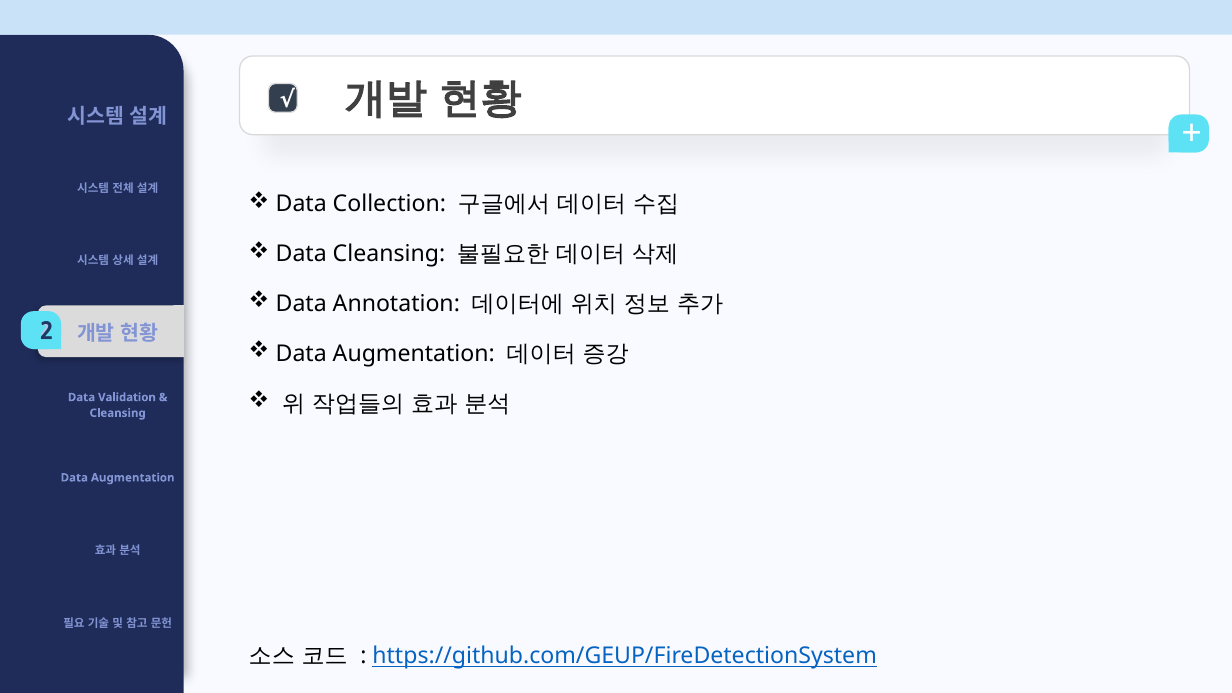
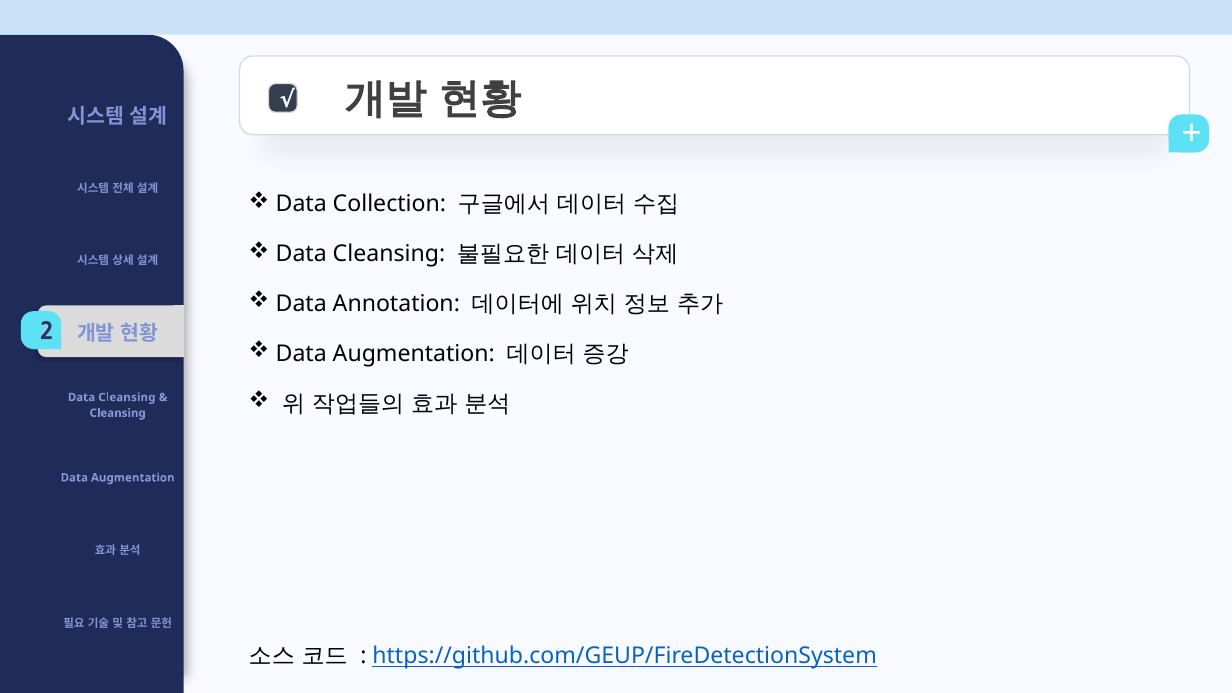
Validation: Validation -> Cleansing (127, 397)
